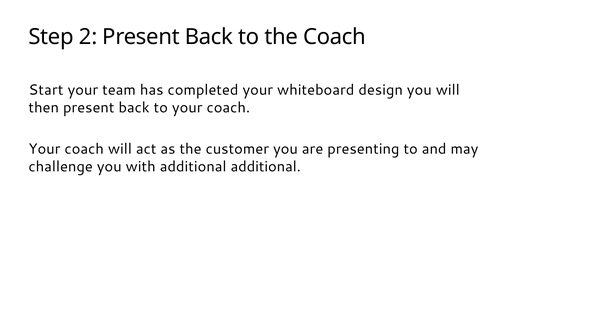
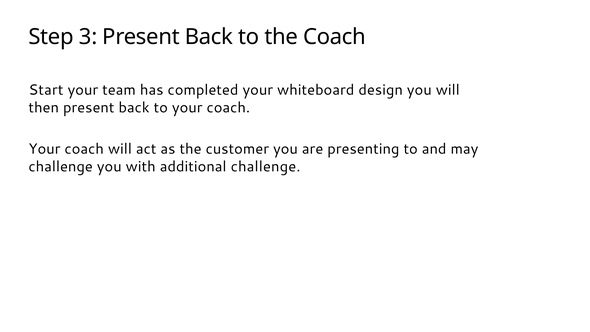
2: 2 -> 3 (88, 37)
additional additional: additional -> challenge (266, 166)
